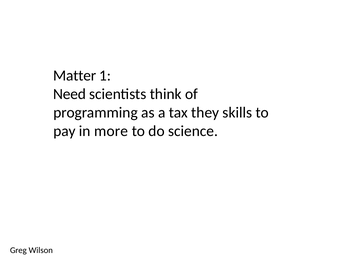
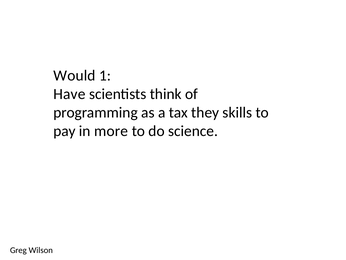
Matter: Matter -> Would (74, 75)
Need: Need -> Have (69, 94)
